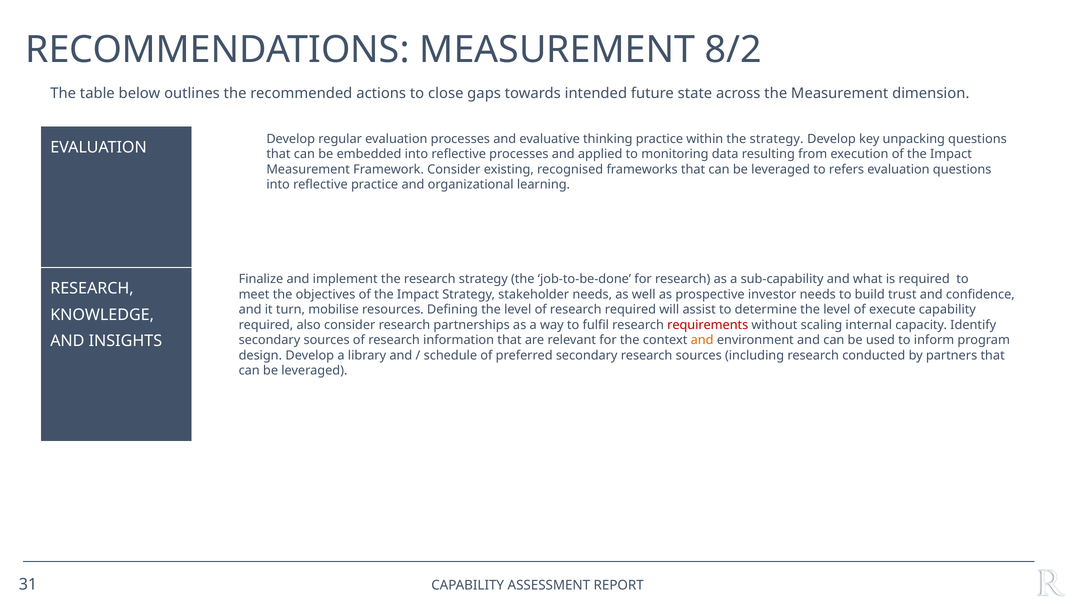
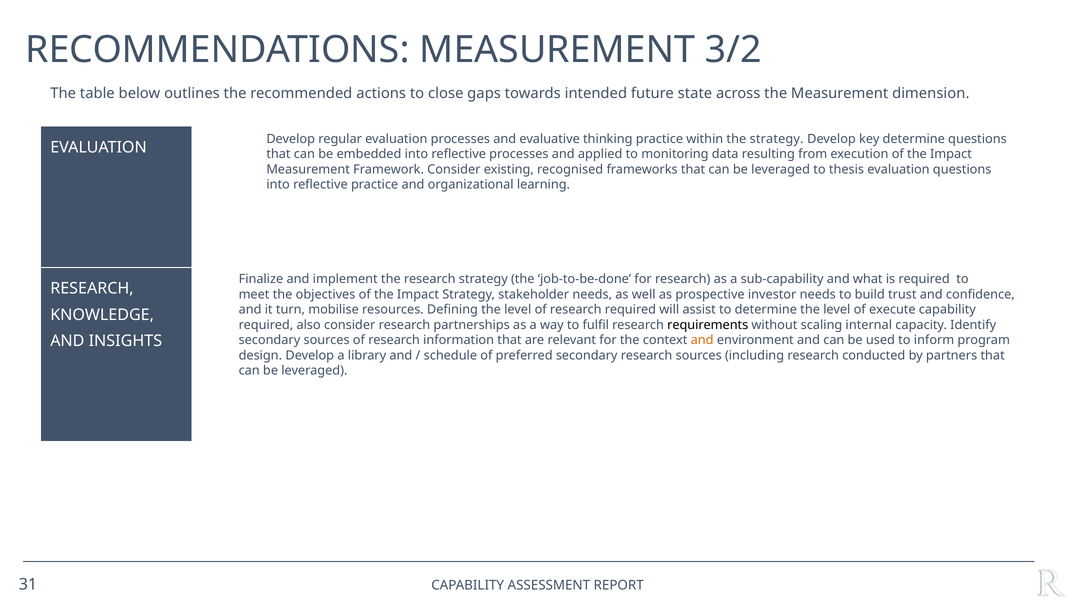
8/2: 8/2 -> 3/2 (733, 50)
key unpacking: unpacking -> determine (914, 139)
refers: refers -> thesis (846, 170)
requirements colour: red -> black (708, 325)
